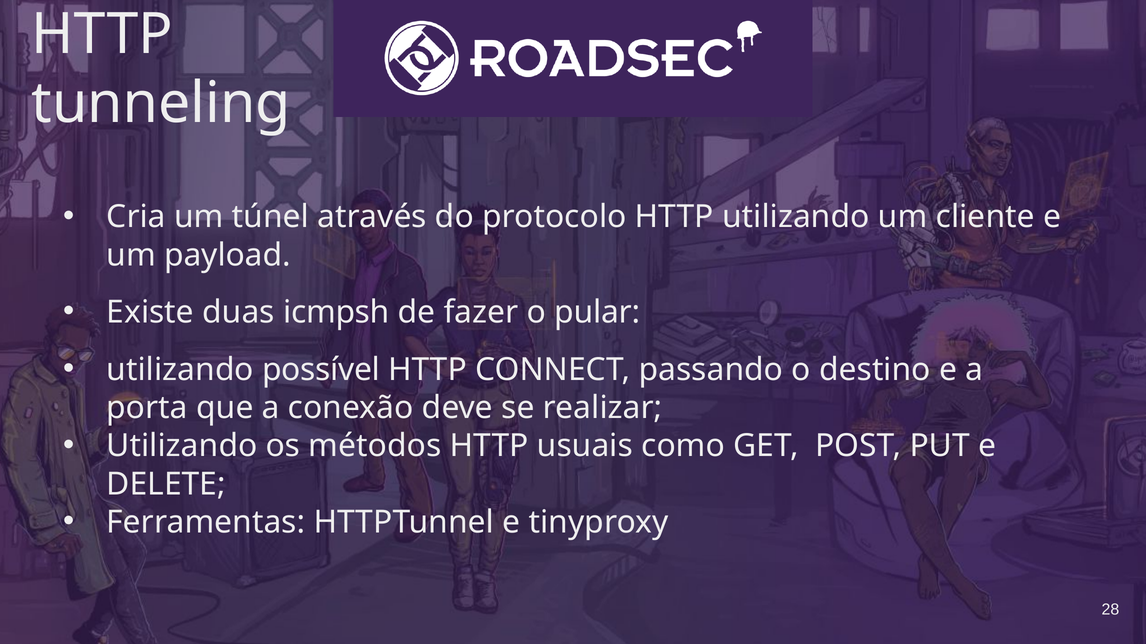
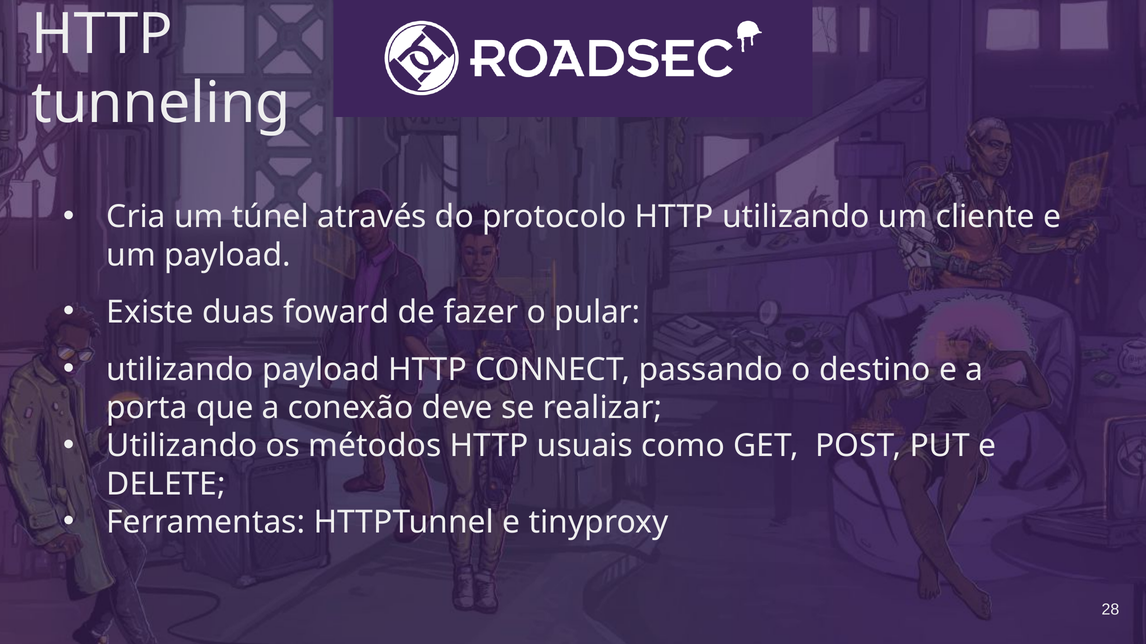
icmpsh: icmpsh -> foward (336, 313)
utilizando possível: possível -> payload (321, 370)
